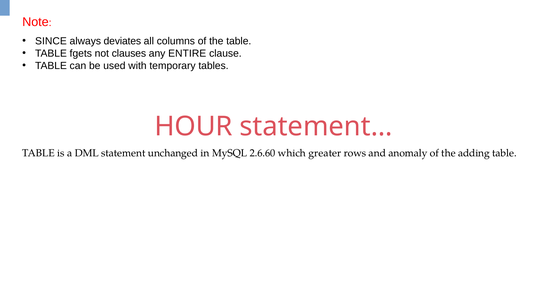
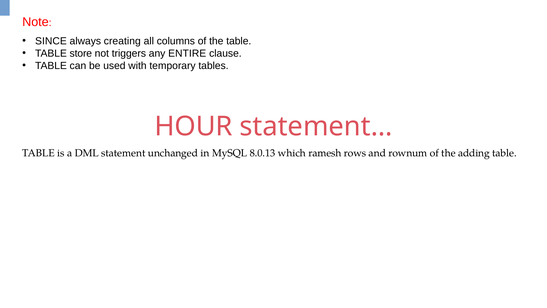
deviates: deviates -> creating (122, 41)
fgets: fgets -> store (81, 53)
clauses: clauses -> triggers (129, 53)
2.6.60: 2.6.60 -> 8.0.13 (263, 153)
greater: greater -> ramesh (325, 153)
anomaly: anomaly -> rownum (408, 153)
